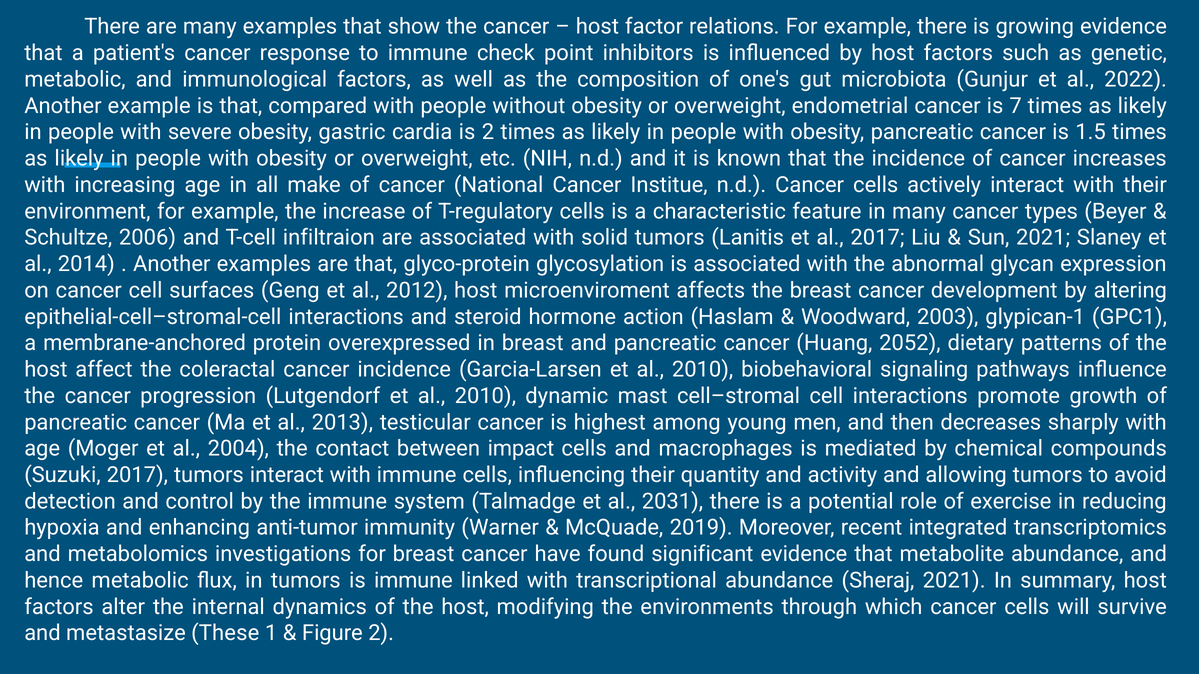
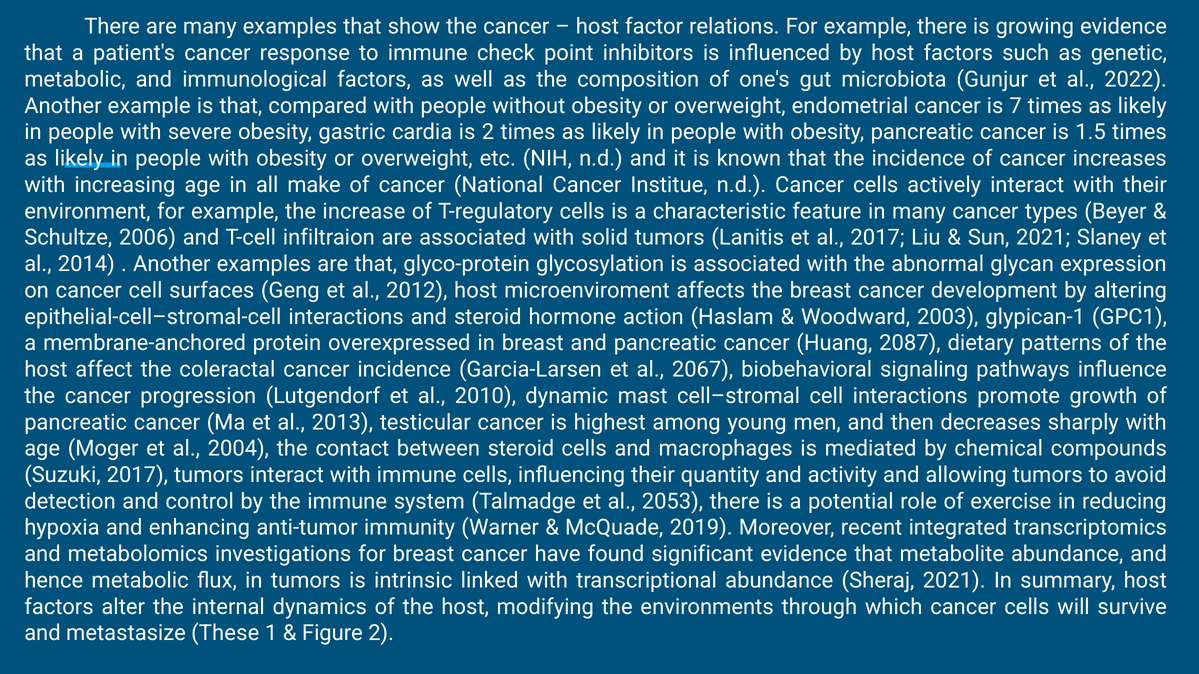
2052: 2052 -> 2087 (910, 343)
Garcia-Larsen et al 2010: 2010 -> 2067 (703, 370)
between impact: impact -> steroid (521, 449)
2031: 2031 -> 2053 (672, 502)
is immune: immune -> intrinsic (413, 581)
